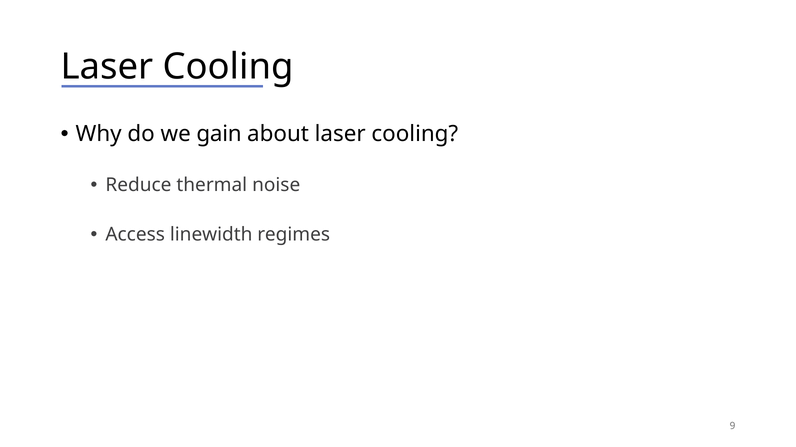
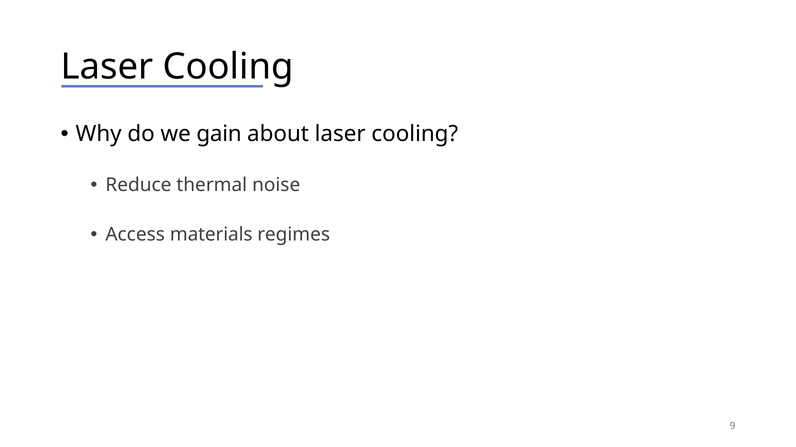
linewidth: linewidth -> materials (211, 235)
